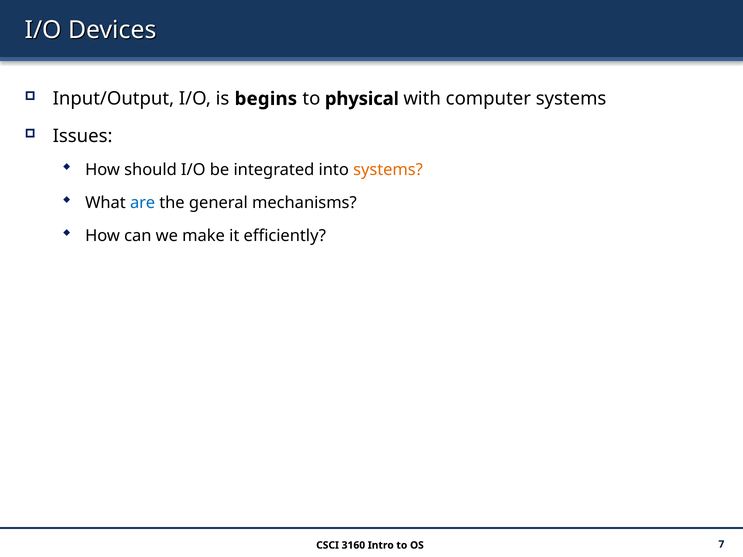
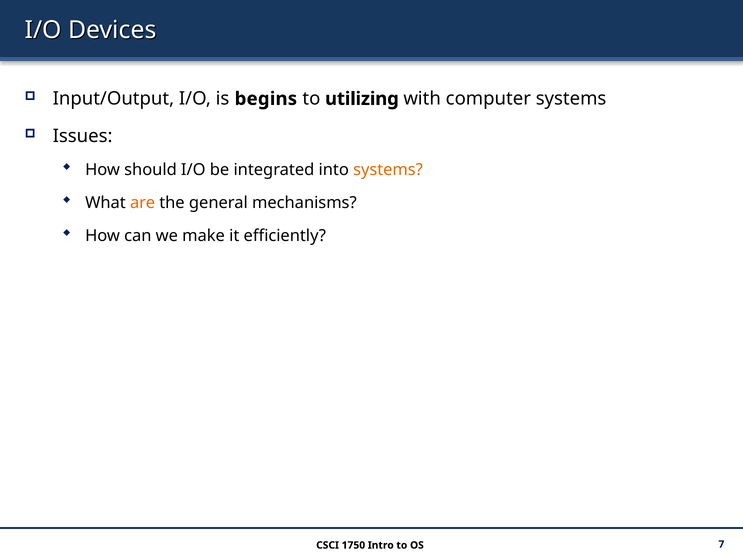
physical: physical -> utilizing (362, 99)
are colour: blue -> orange (143, 203)
3160: 3160 -> 1750 (353, 545)
